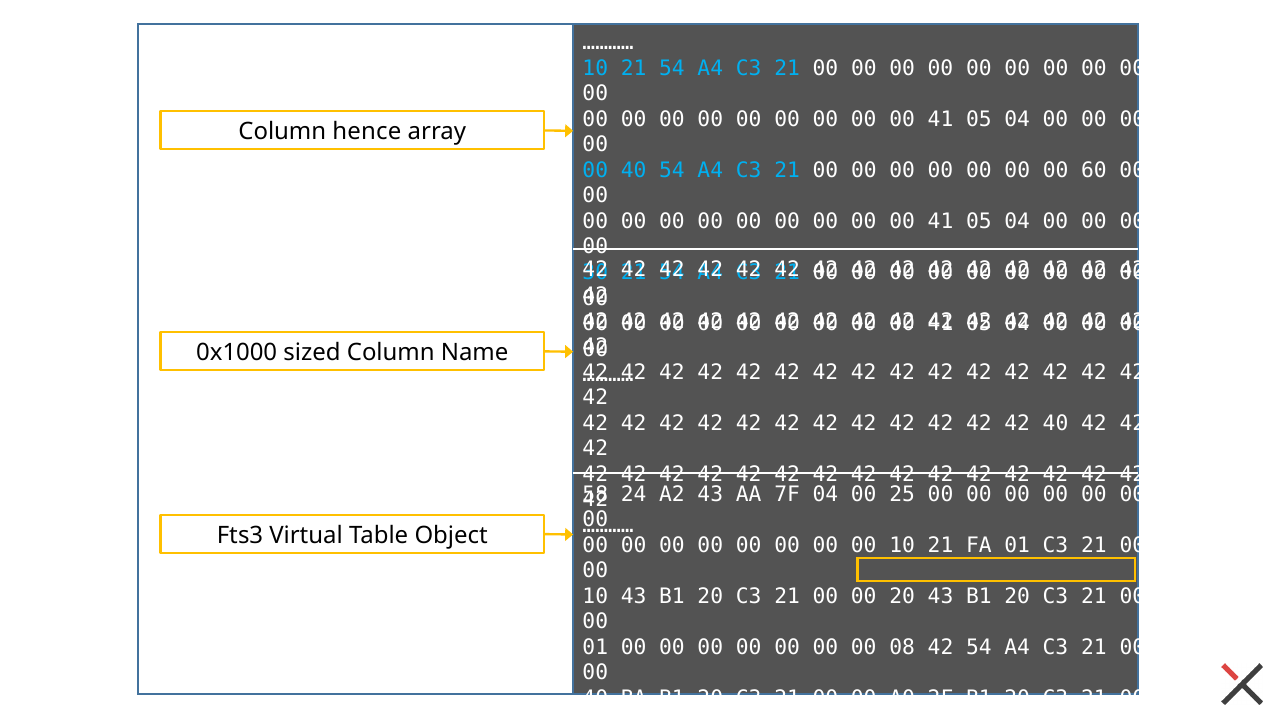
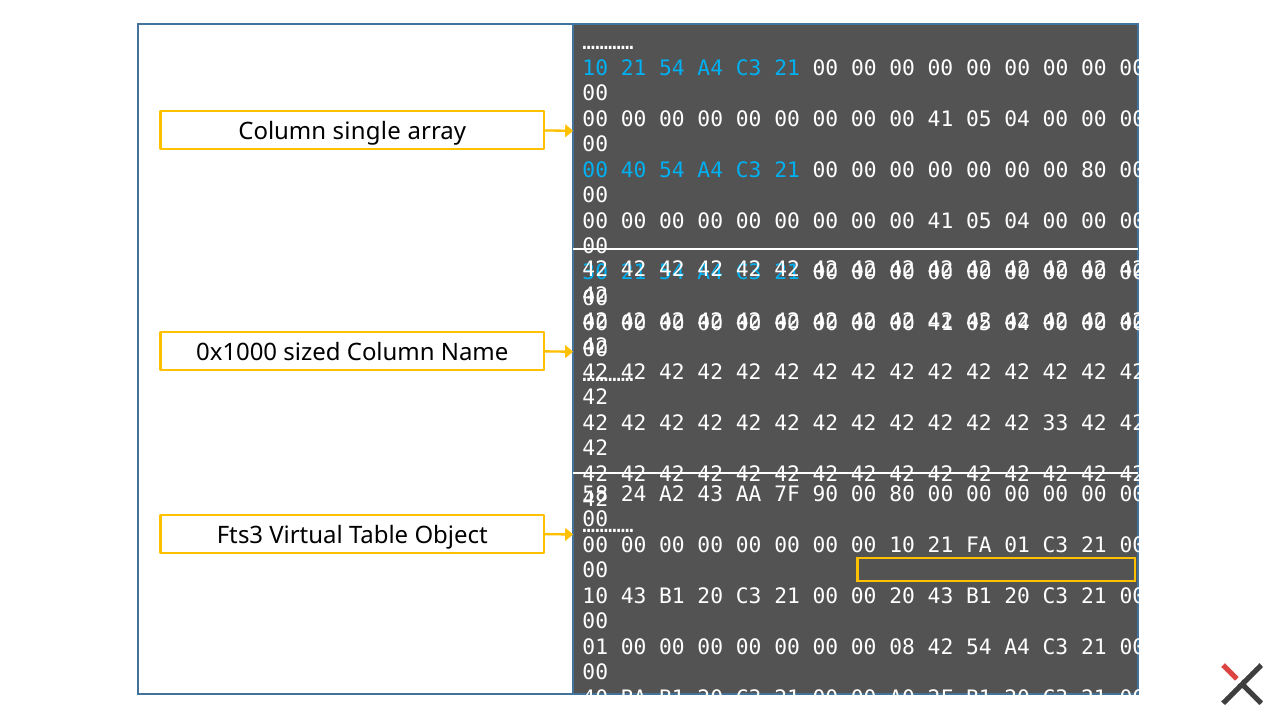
hence: hence -> single (367, 132)
00 00 60: 60 -> 80 (1094, 170)
42 40: 40 -> 33 (1056, 423)
7F 04: 04 -> 90 (825, 494)
25: 25 -> 80 (902, 494)
